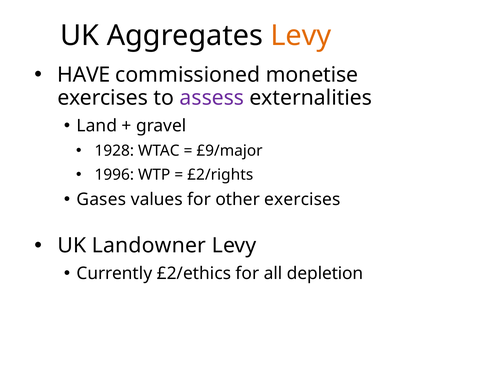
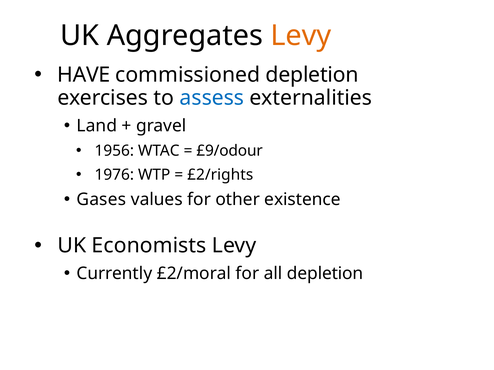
commissioned monetise: monetise -> depletion (312, 75)
assess colour: purple -> blue (212, 98)
1928: 1928 -> 1956 (114, 151)
£9/major: £9/major -> £9/odour (230, 151)
1996: 1996 -> 1976 (114, 175)
other exercises: exercises -> existence (302, 200)
Landowner: Landowner -> Economists (149, 246)
£2/ethics: £2/ethics -> £2/moral (194, 274)
